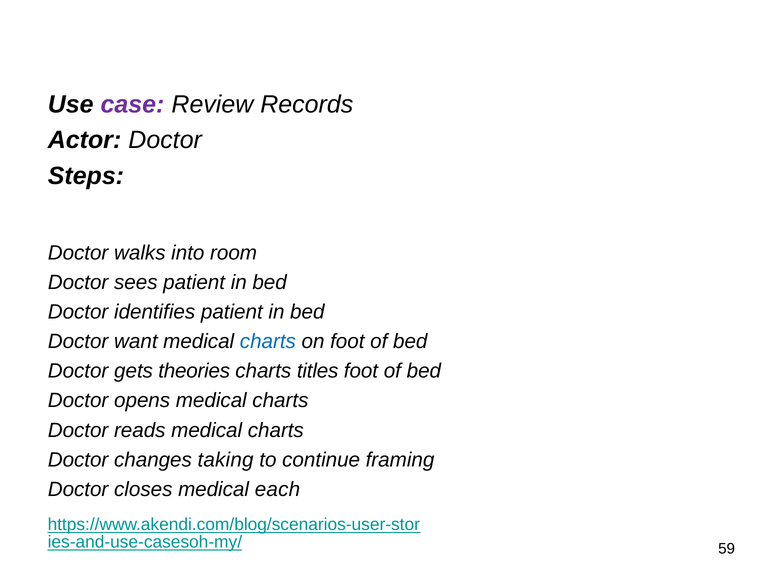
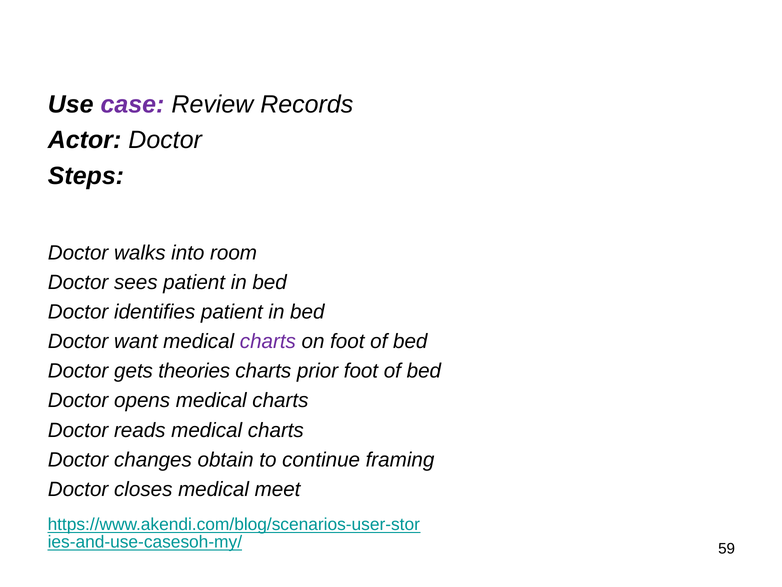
charts colour: blue -> purple (268, 341)
titles: titles -> prior (318, 371)
taking: taking -> obtain (226, 459)
each: each -> meet (278, 489)
